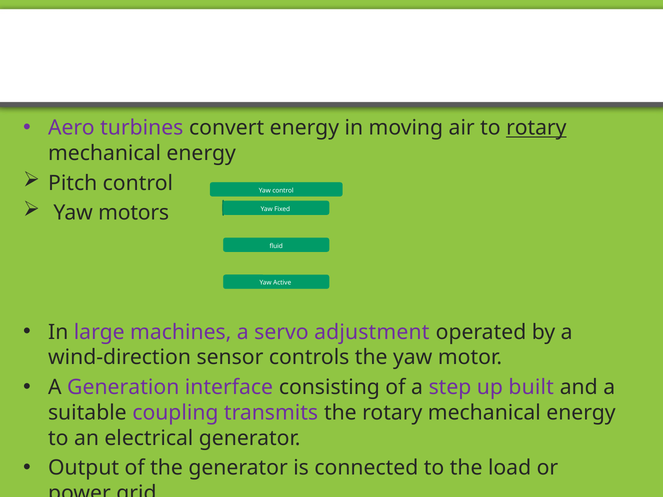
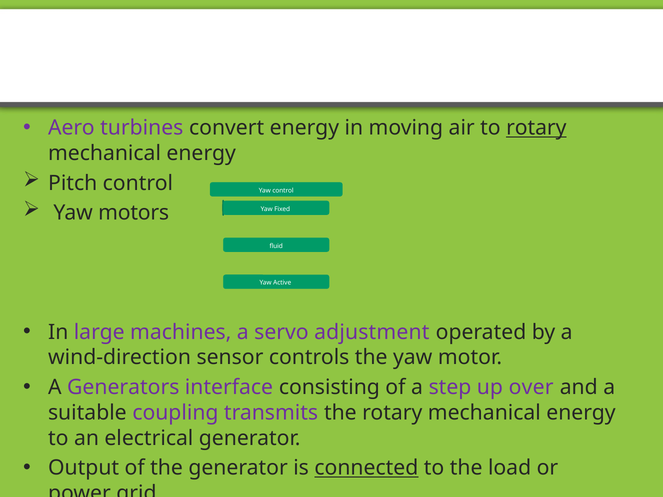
Generation: Generation -> Generators (123, 387)
built: built -> over (531, 387)
connected underline: none -> present (366, 468)
